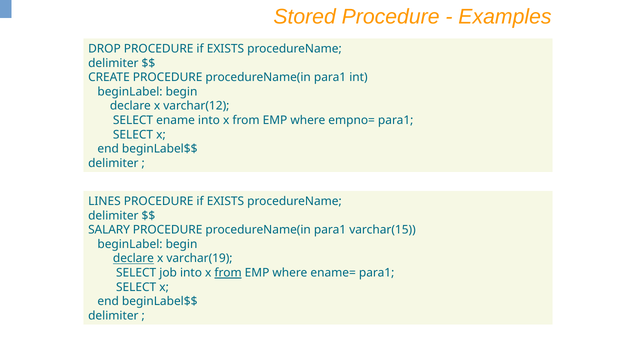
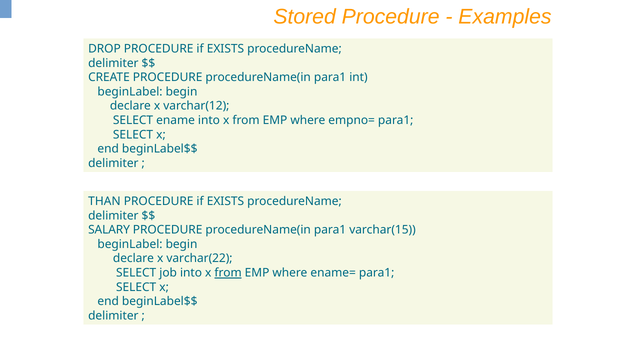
LINES: LINES -> THAN (104, 201)
declare underline: present -> none (133, 258)
varchar(19: varchar(19 -> varchar(22 (199, 258)
